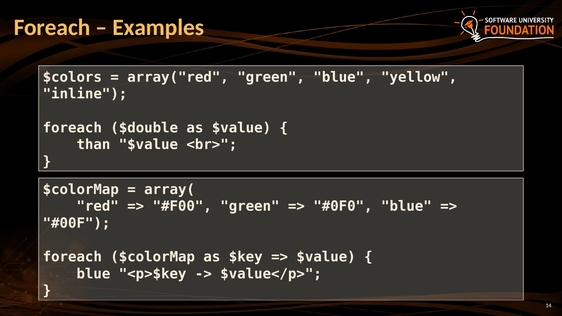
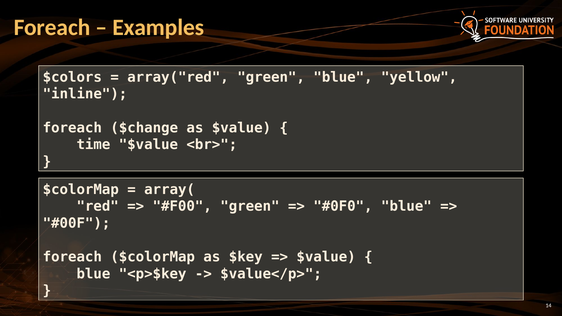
$double: $double -> $change (144, 128)
than: than -> time (93, 145)
